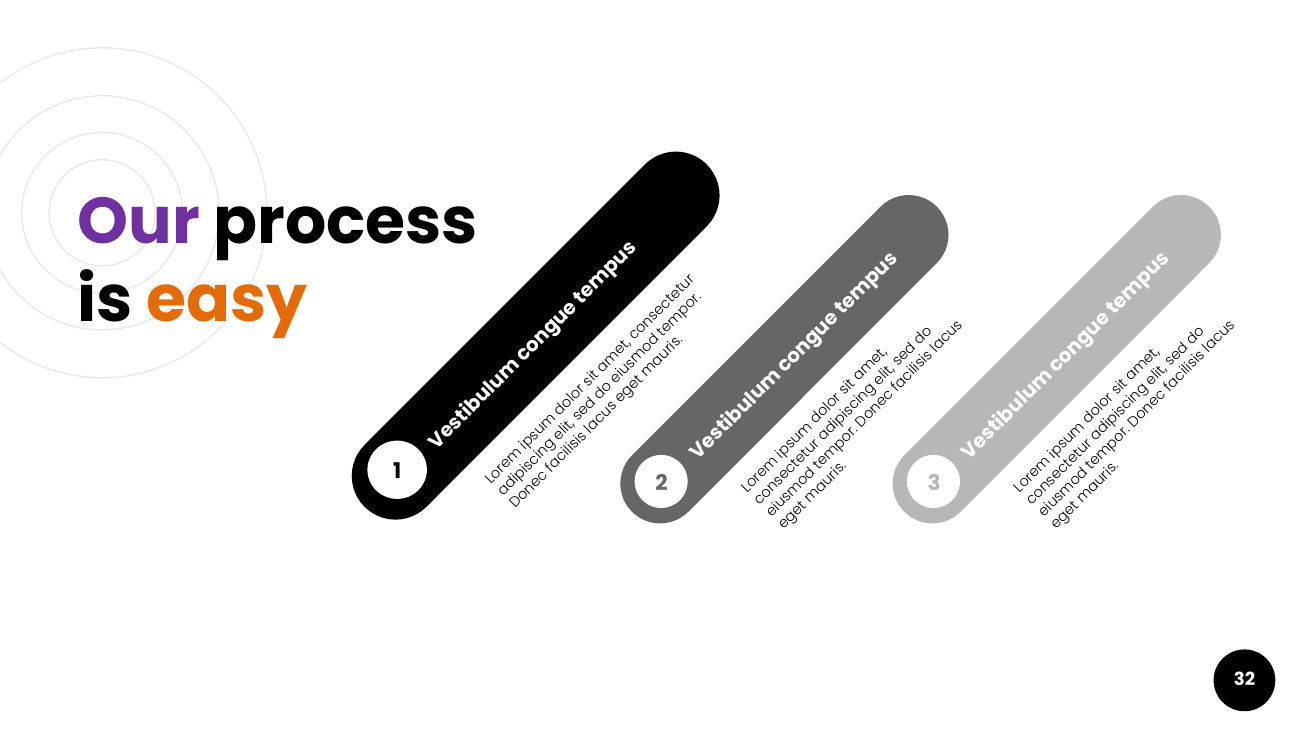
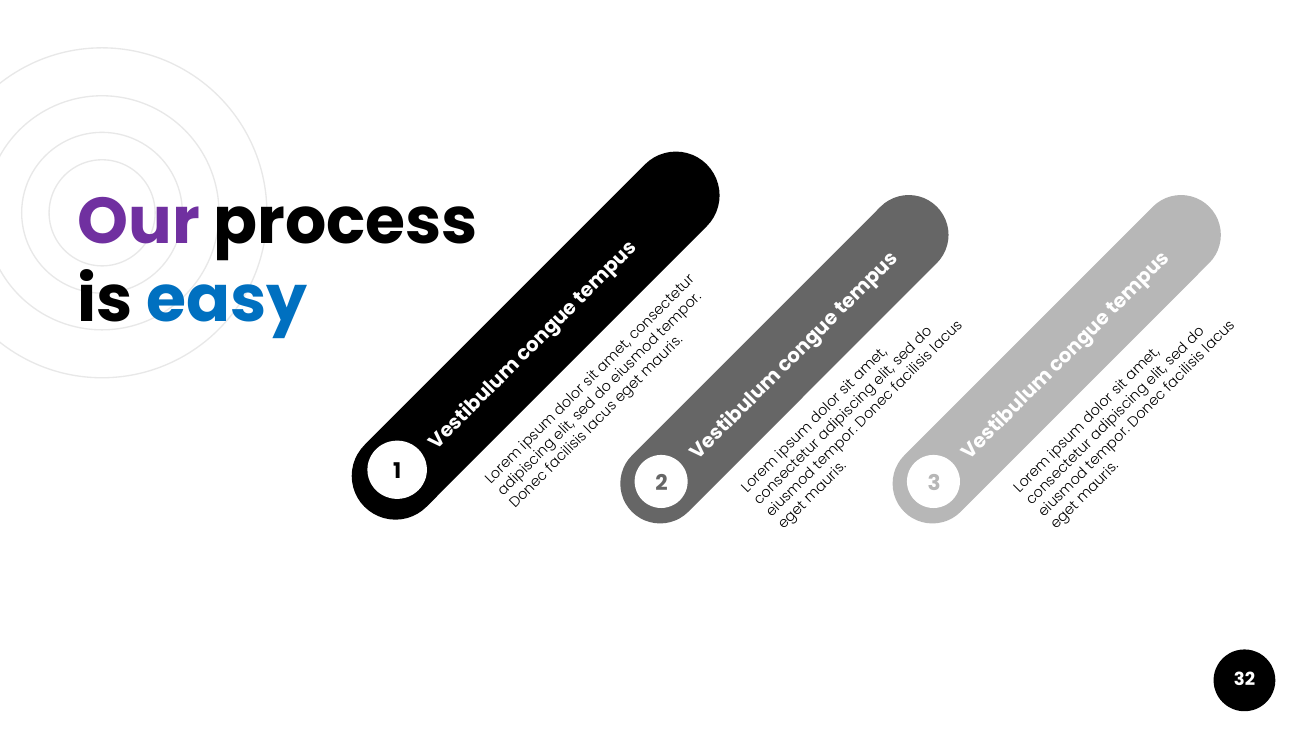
easy colour: orange -> blue (227, 300)
